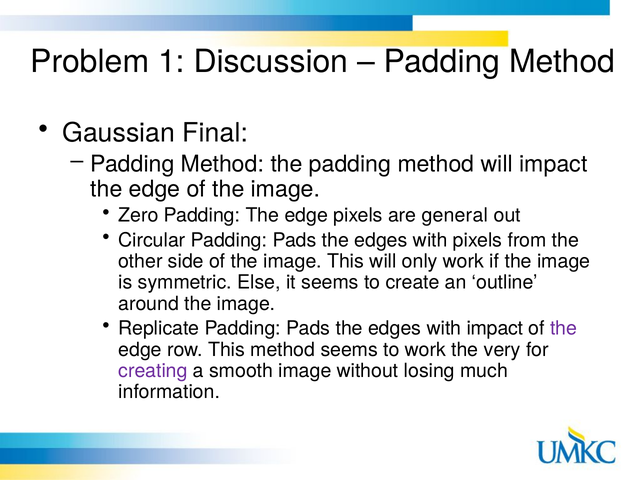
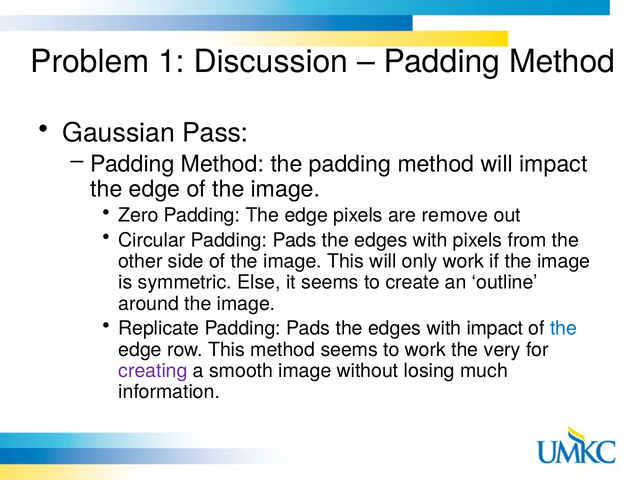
Final: Final -> Pass (215, 133)
general: general -> remove (455, 215)
the colour: purple -> blue (564, 329)
